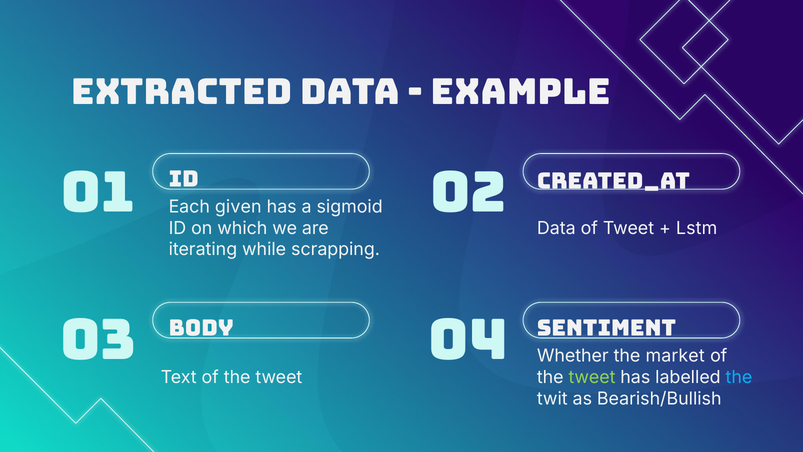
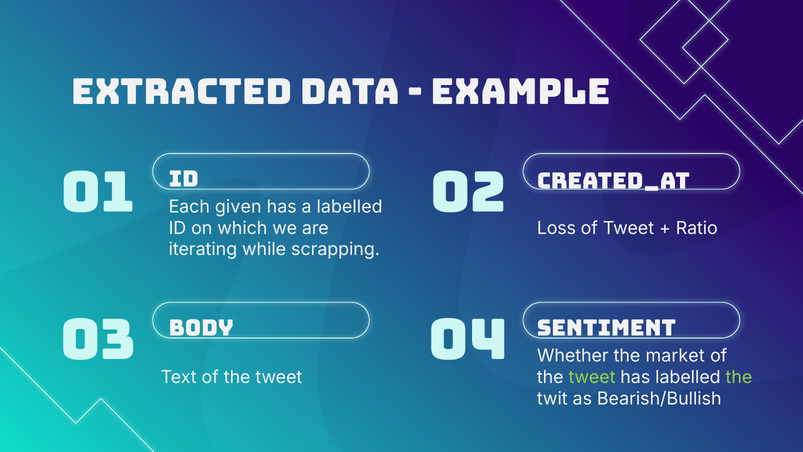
a sigmoid: sigmoid -> labelled (350, 207)
Data: Data -> Loss (556, 228)
Lstm: Lstm -> Ratio (697, 228)
the colour: light blue -> light green (739, 377)
